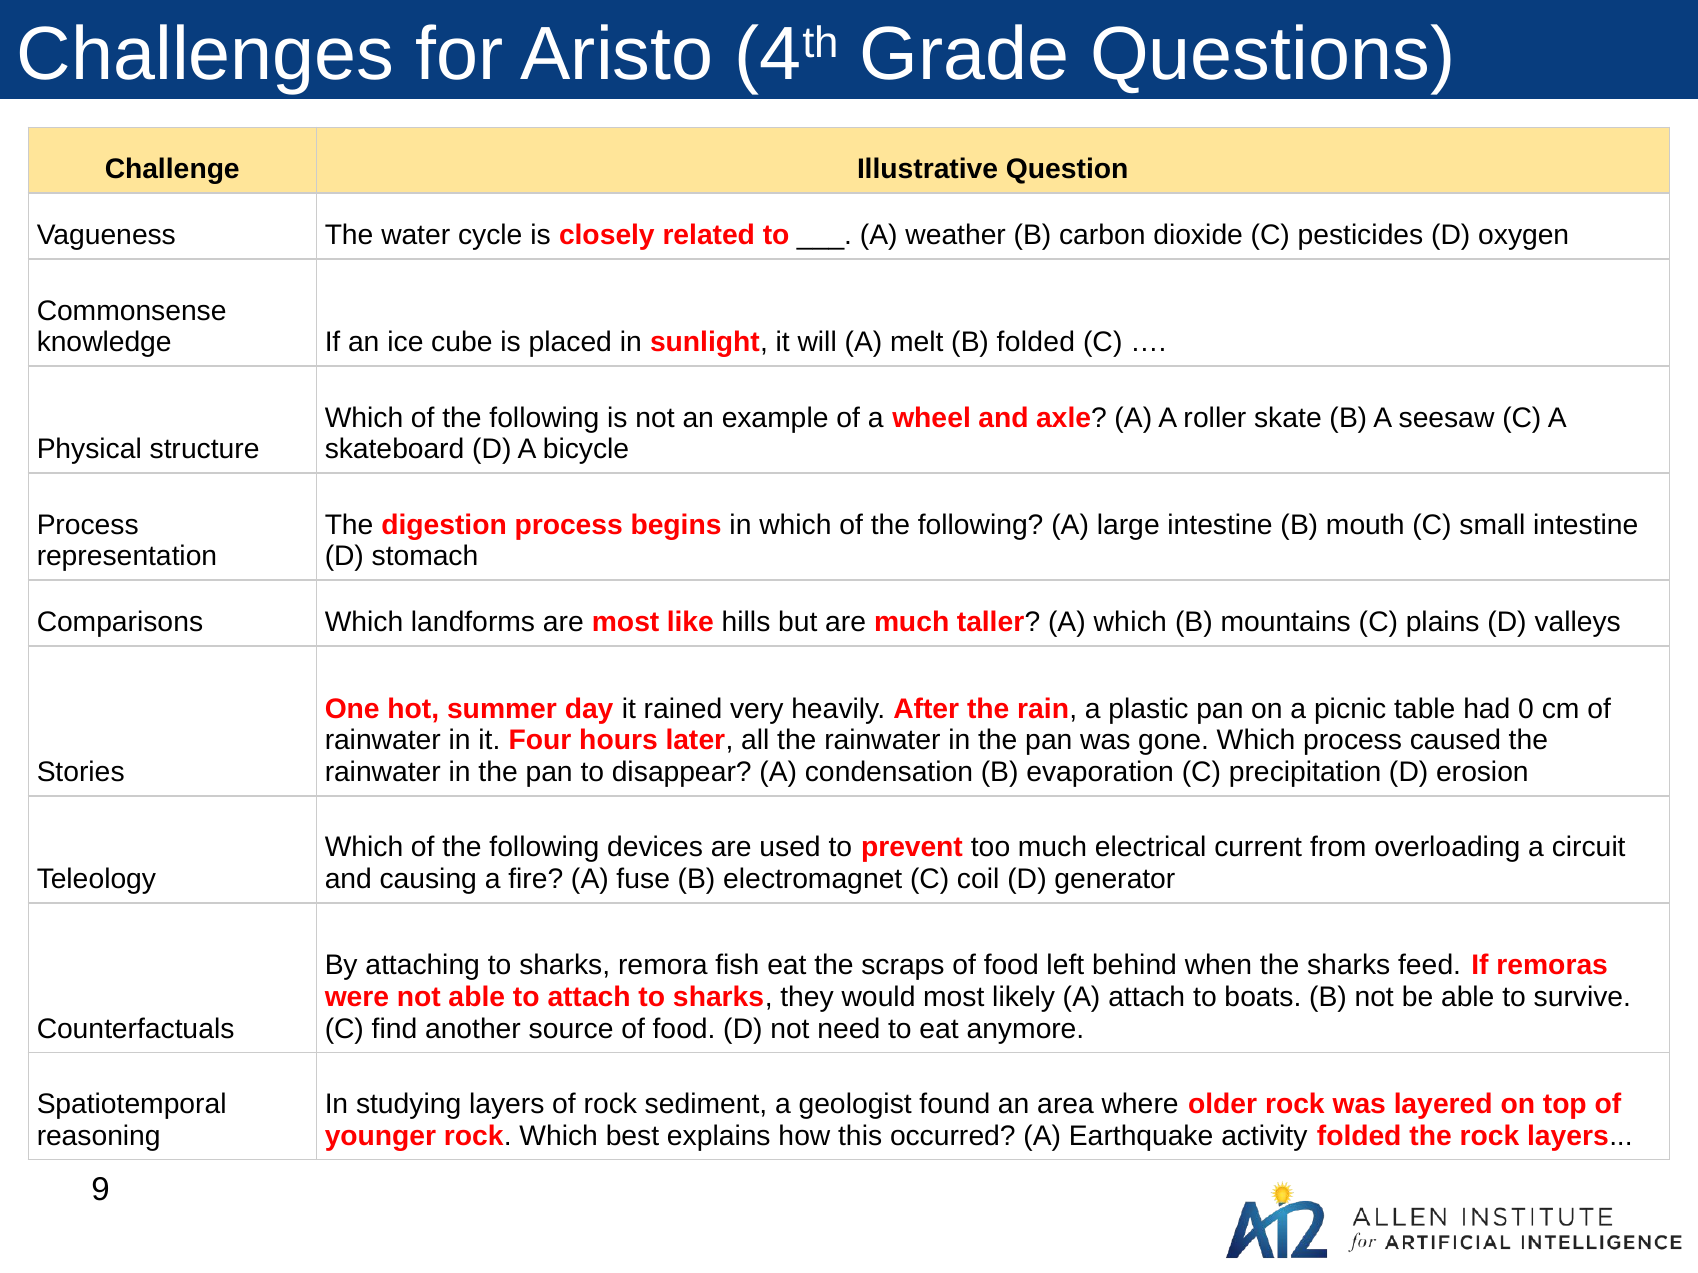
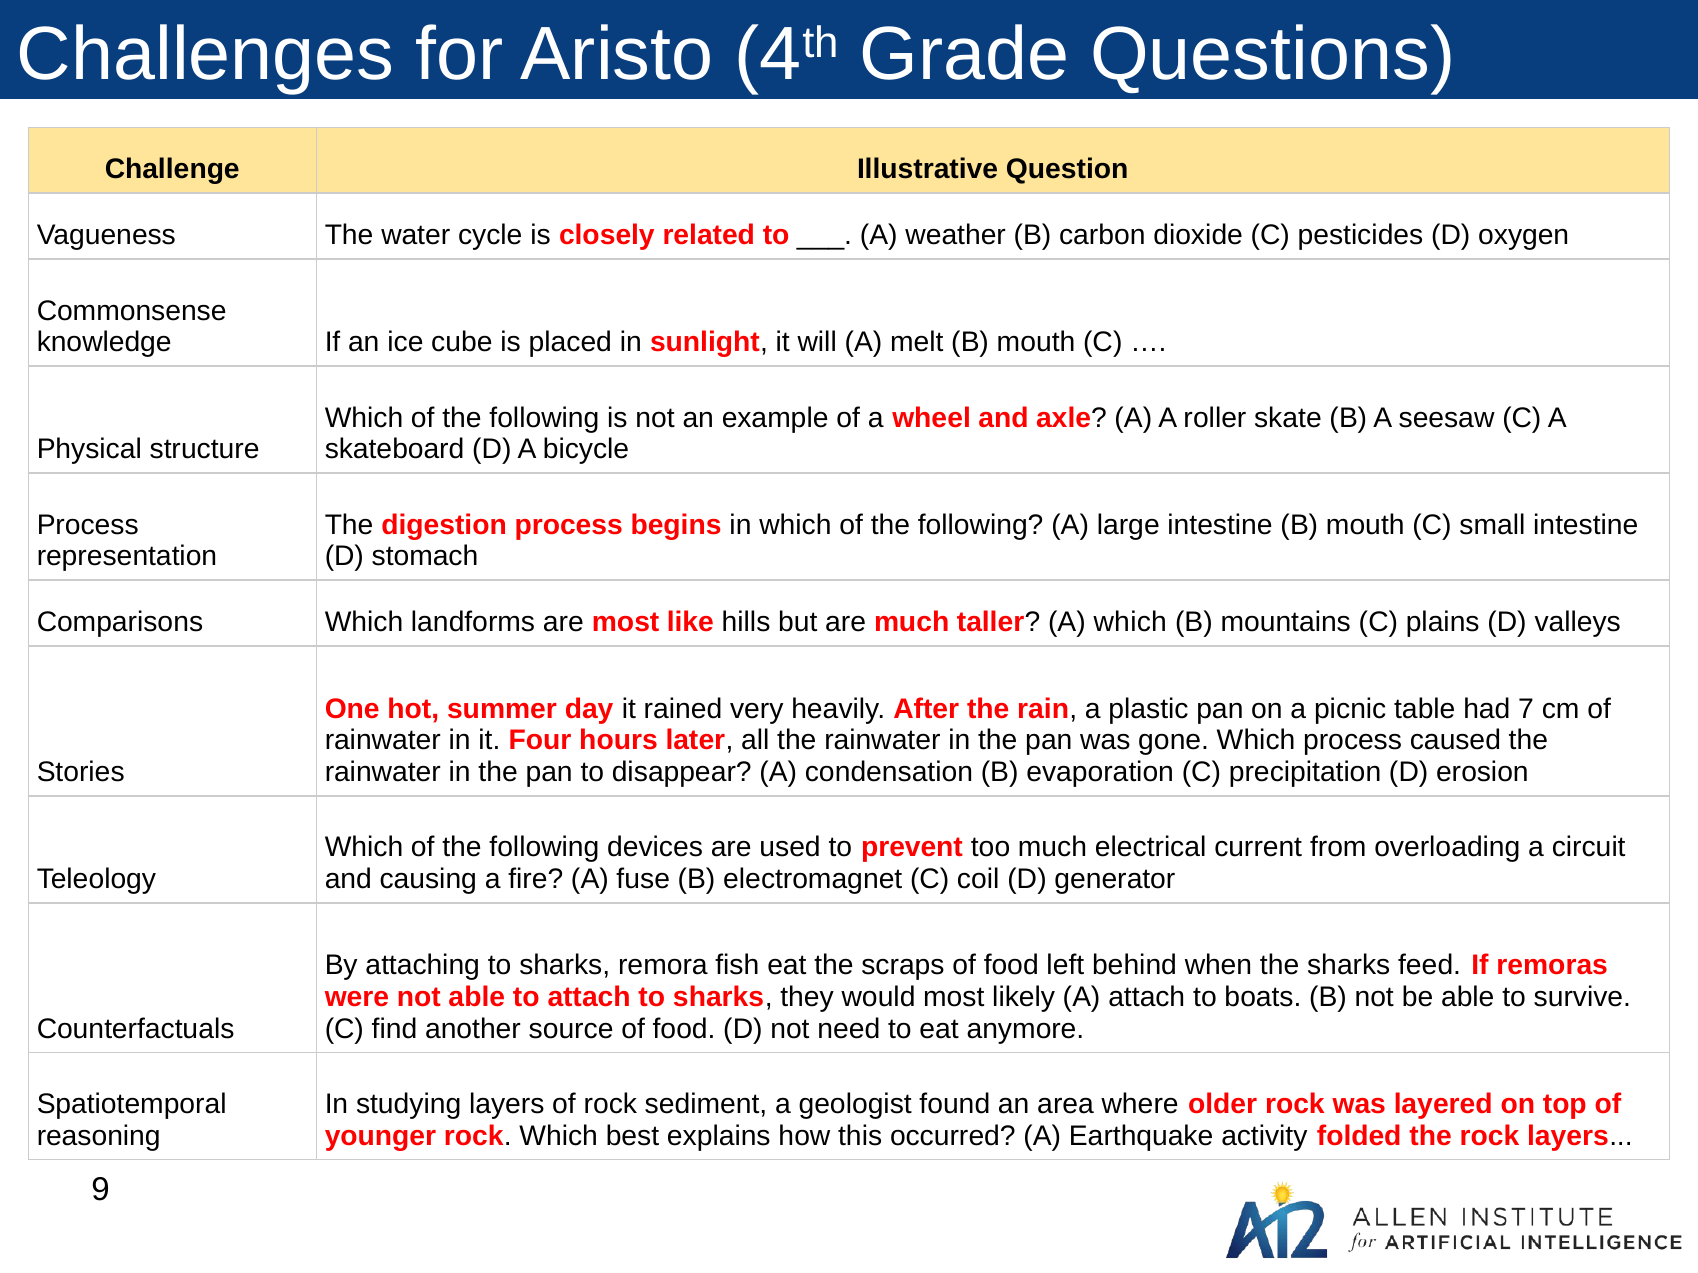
melt B folded: folded -> mouth (1036, 343)
0: 0 -> 7 (1526, 709)
